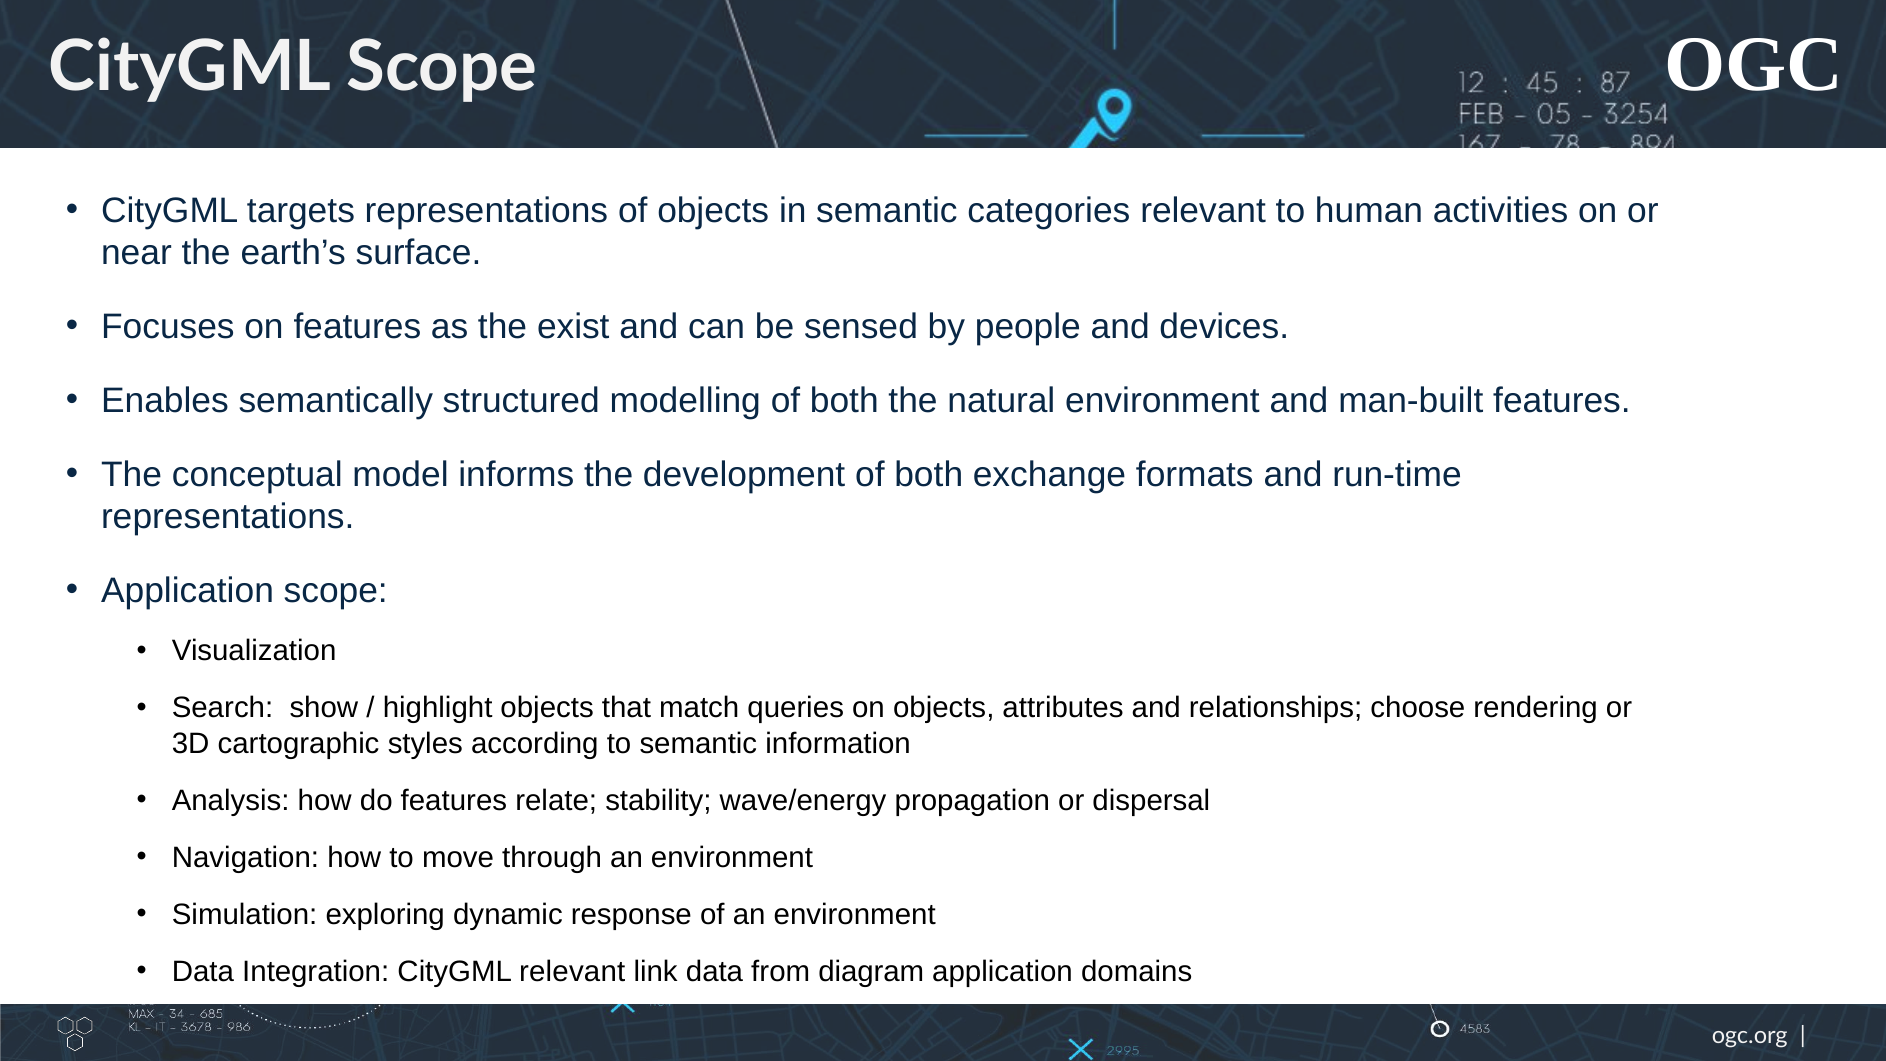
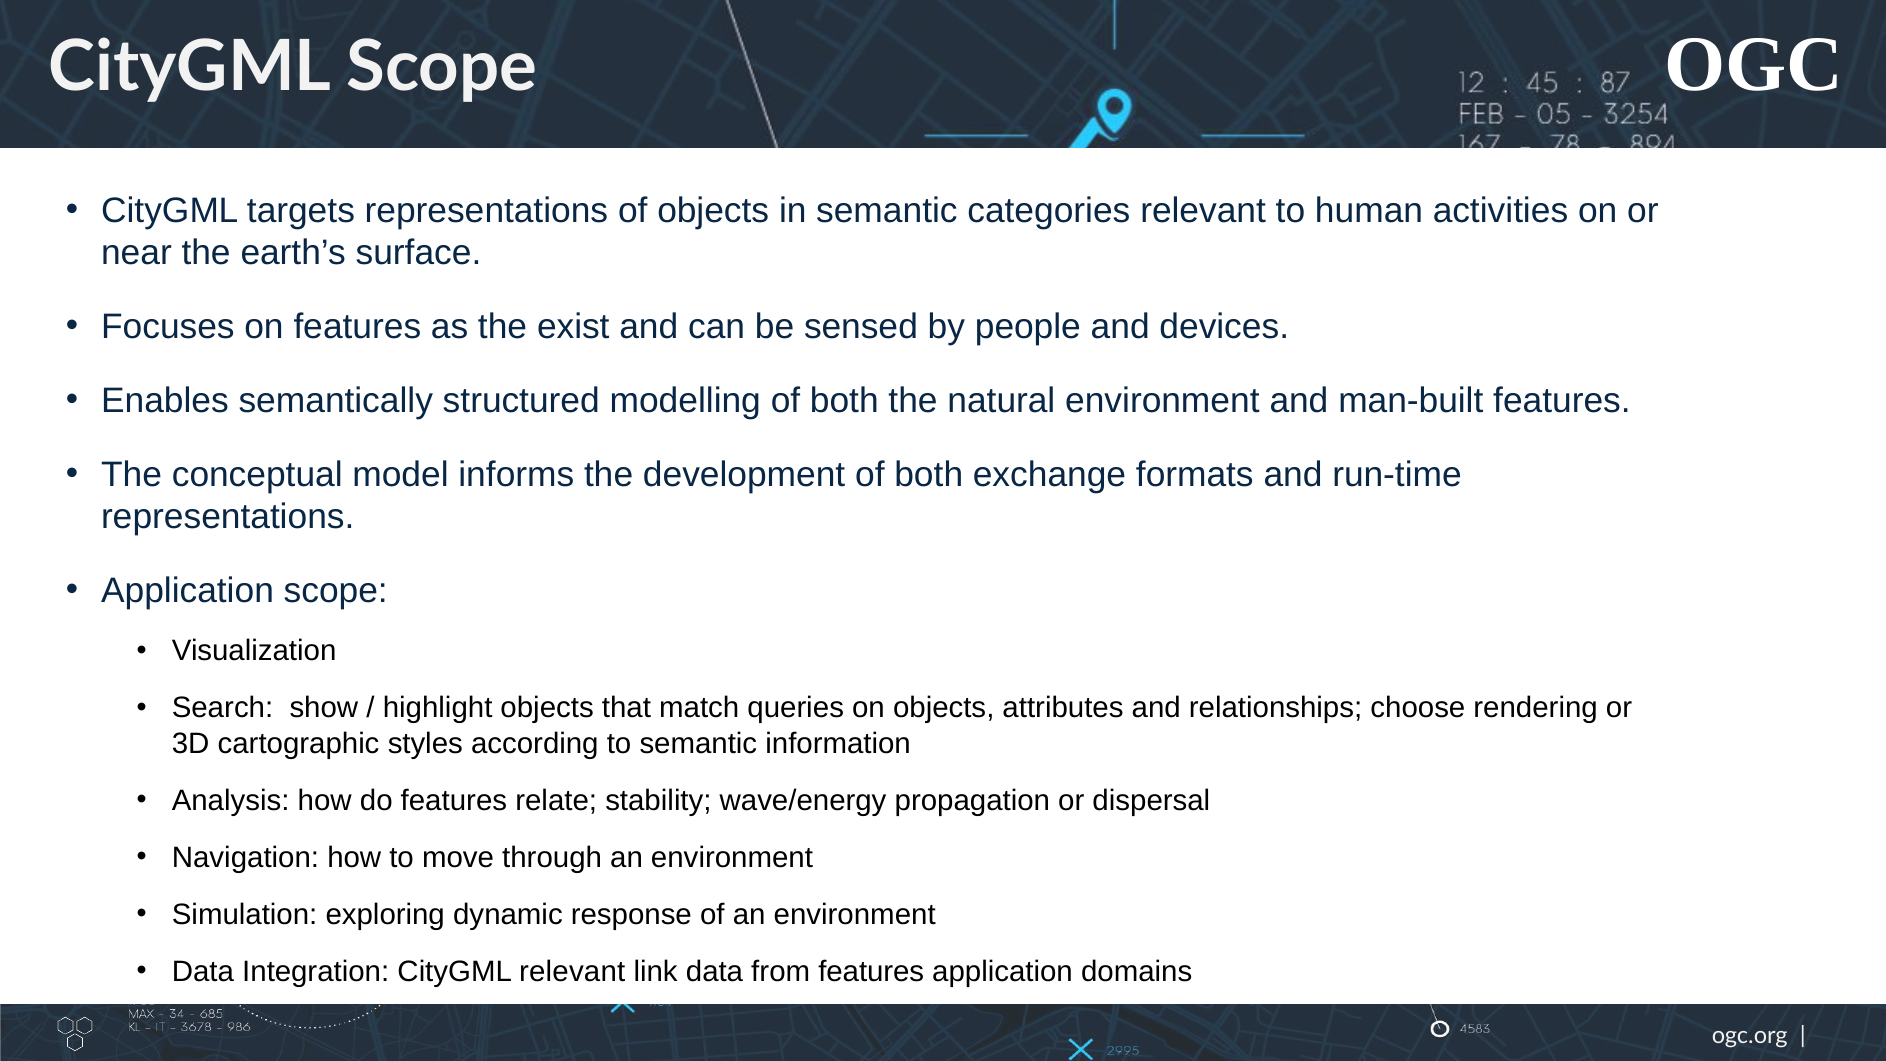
from diagram: diagram -> features (871, 971)
